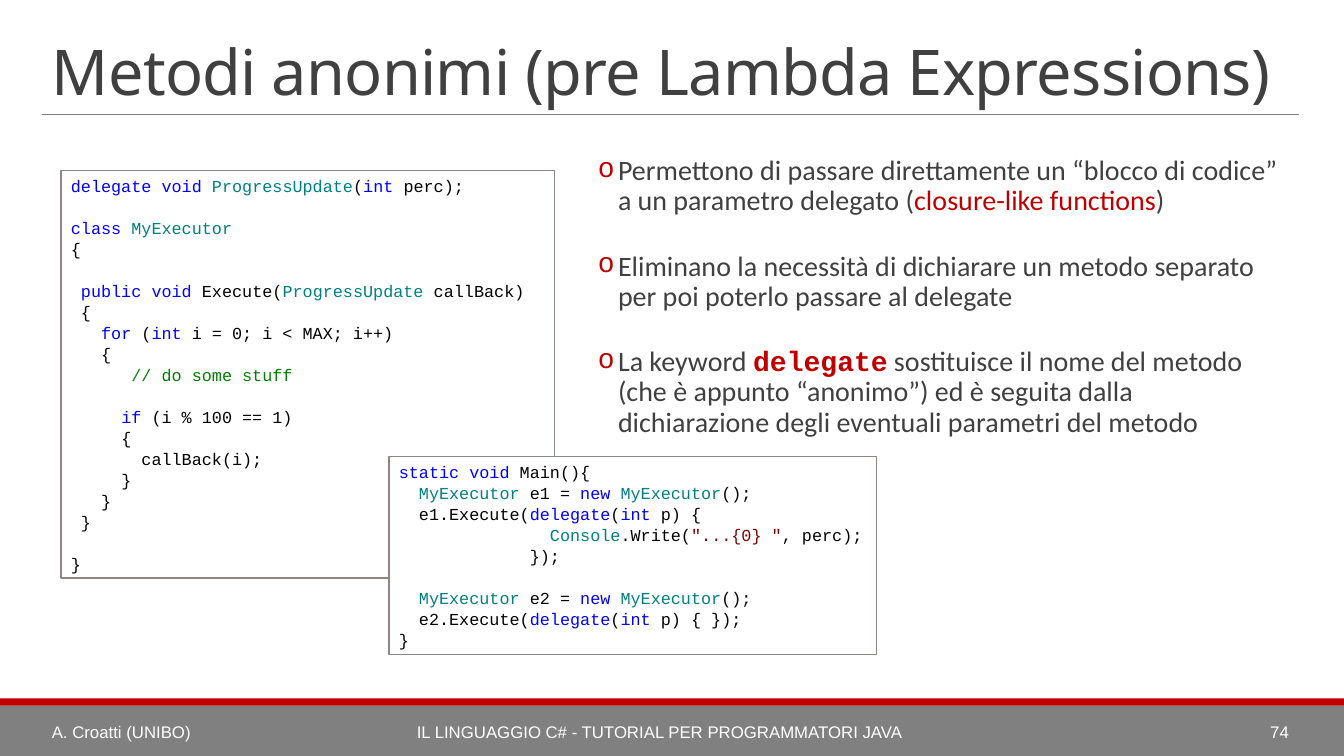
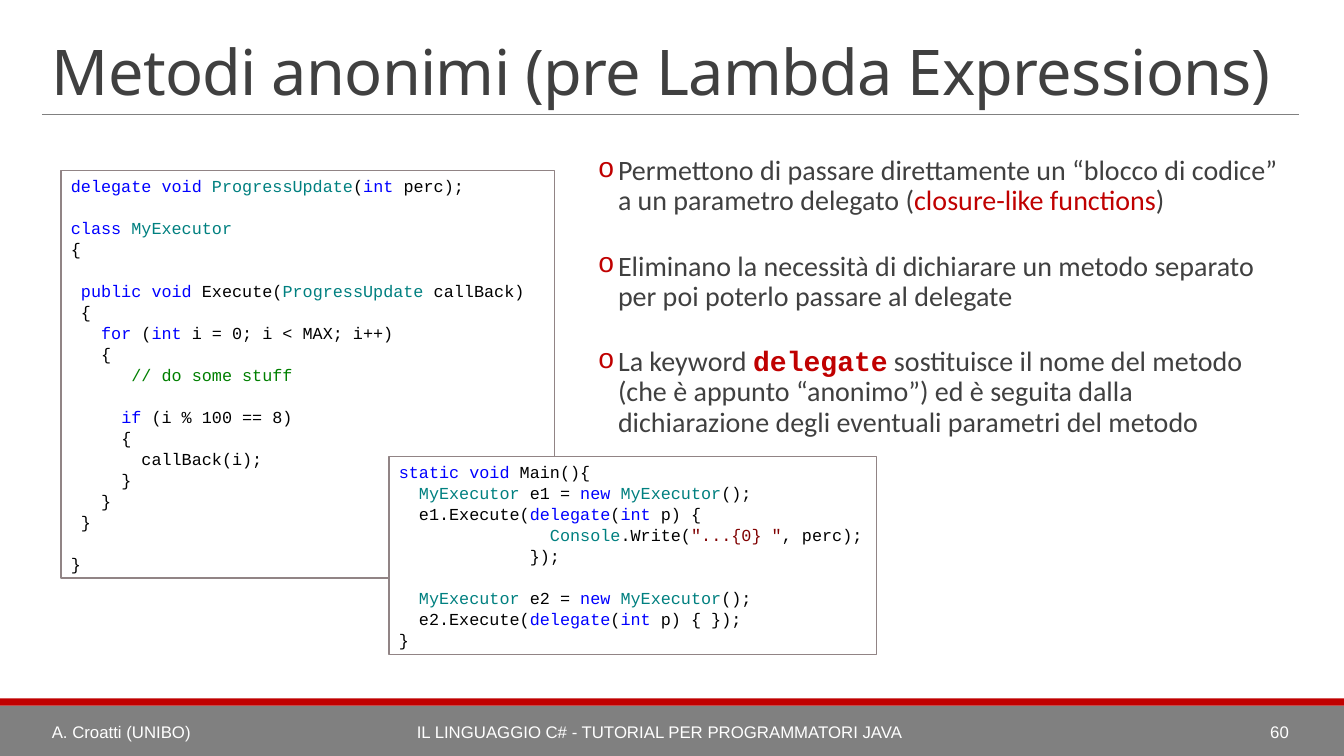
1: 1 -> 8 (282, 418)
74: 74 -> 60 (1280, 733)
